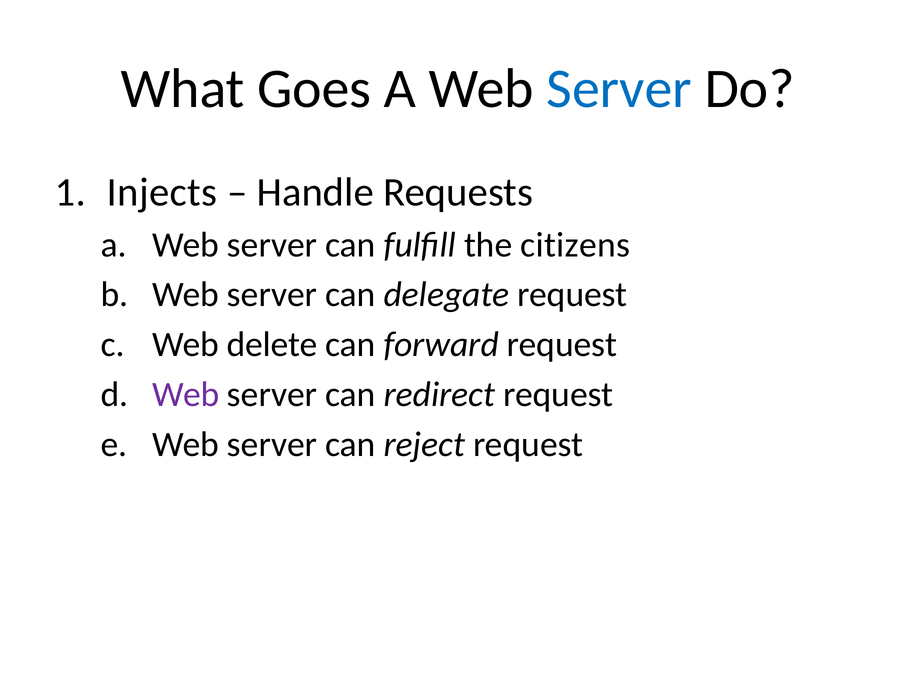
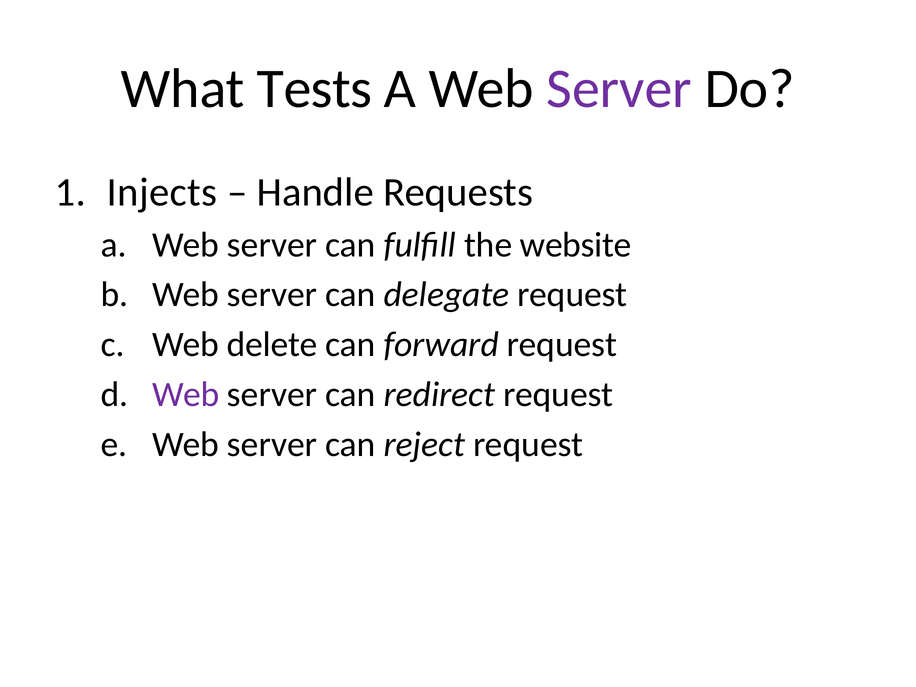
Goes: Goes -> Tests (315, 89)
Server colour: blue -> purple (619, 89)
citizens: citizens -> website (576, 245)
